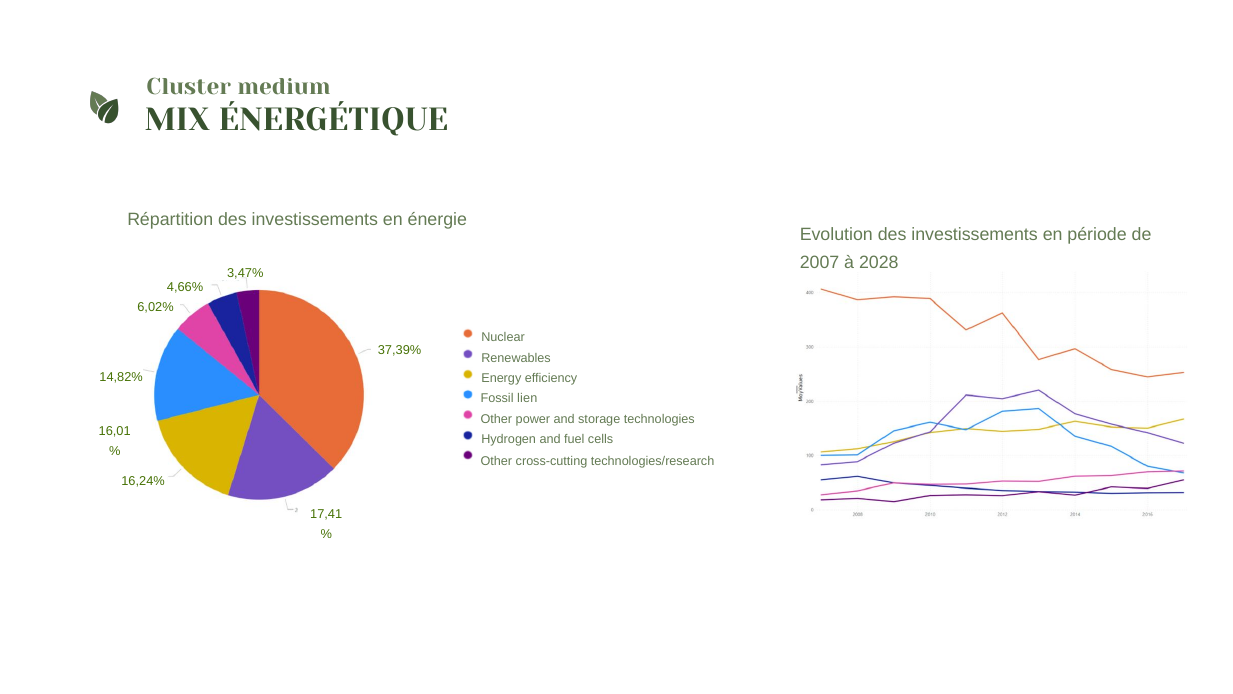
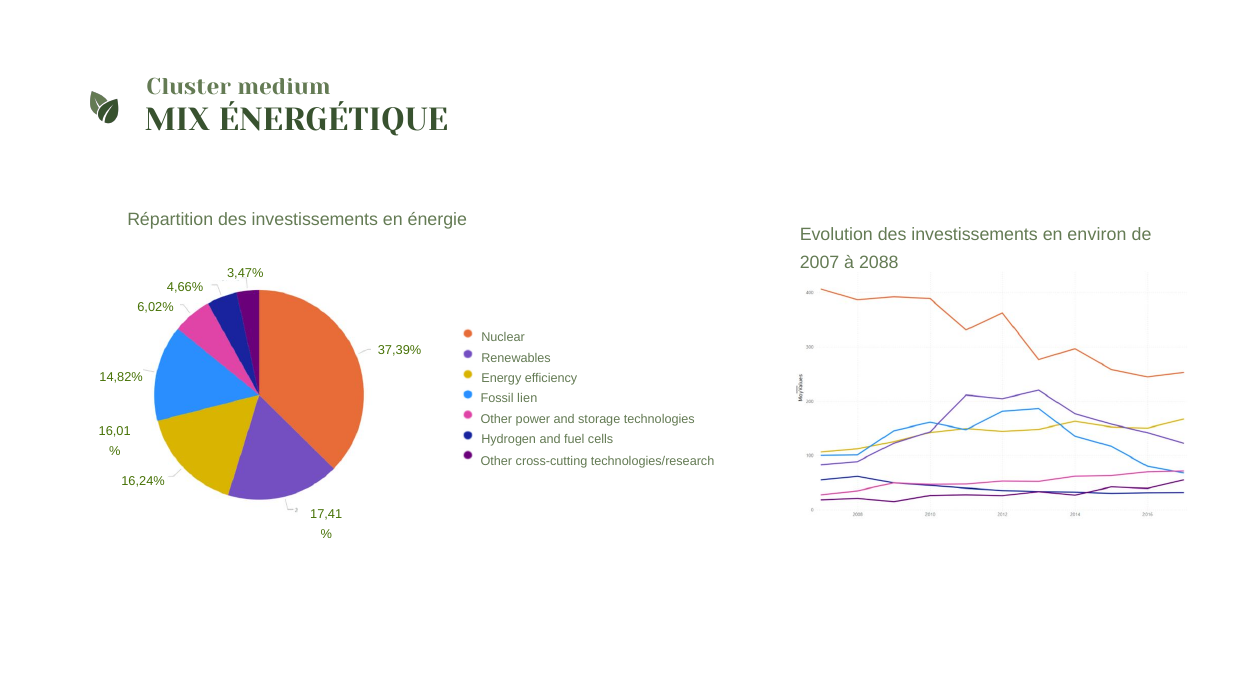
période: période -> environ (1097, 235)
2028: 2028 -> 2088 (879, 263)
